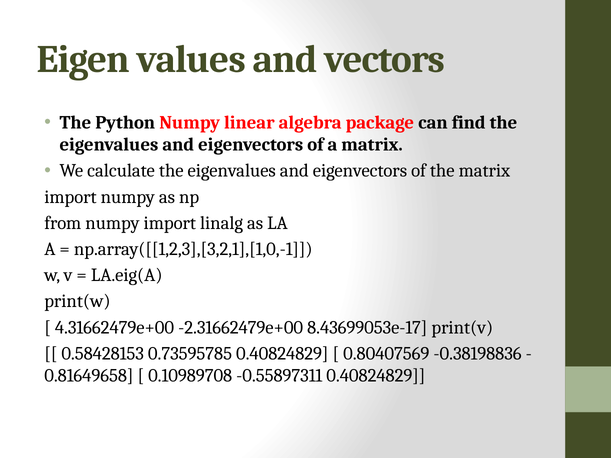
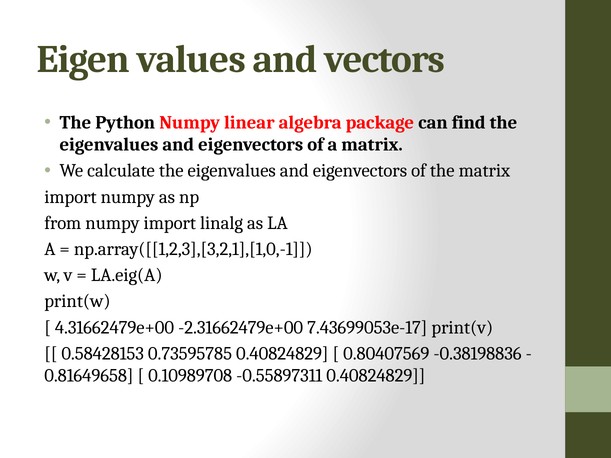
8.43699053e-17: 8.43699053e-17 -> 7.43699053e-17 (367, 328)
